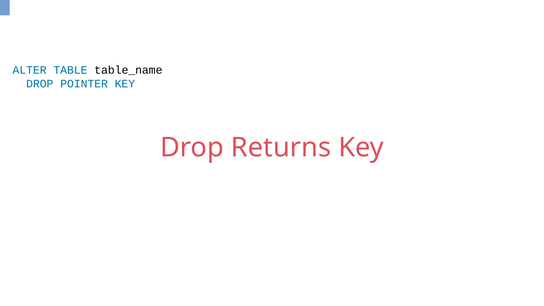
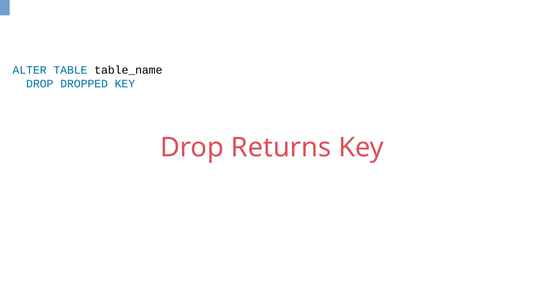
POINTER: POINTER -> DROPPED (84, 84)
